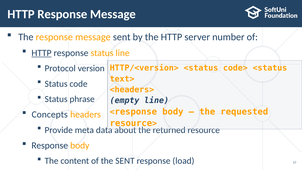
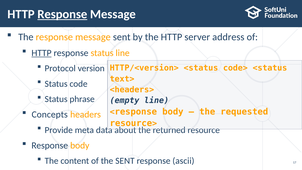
Response underline: none -> present (62, 14)
number: number -> address (228, 37)
load: load -> ascii (183, 161)
